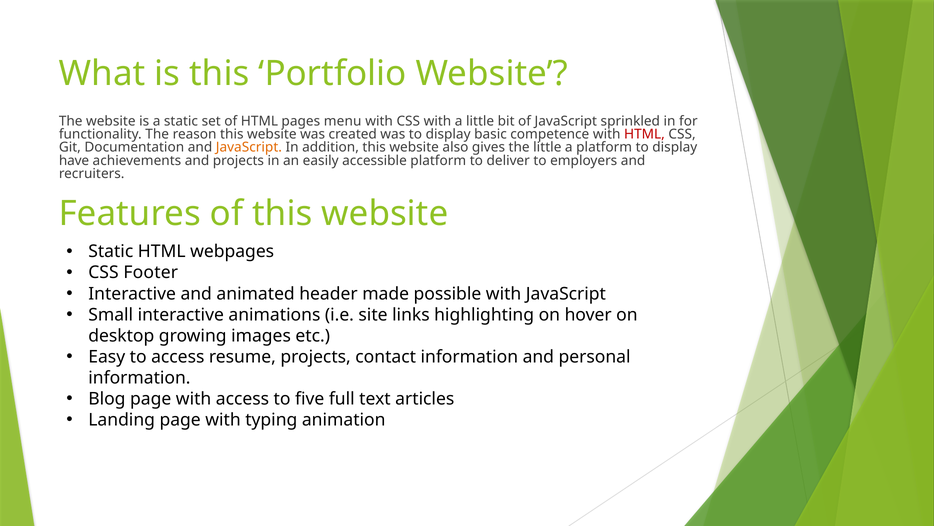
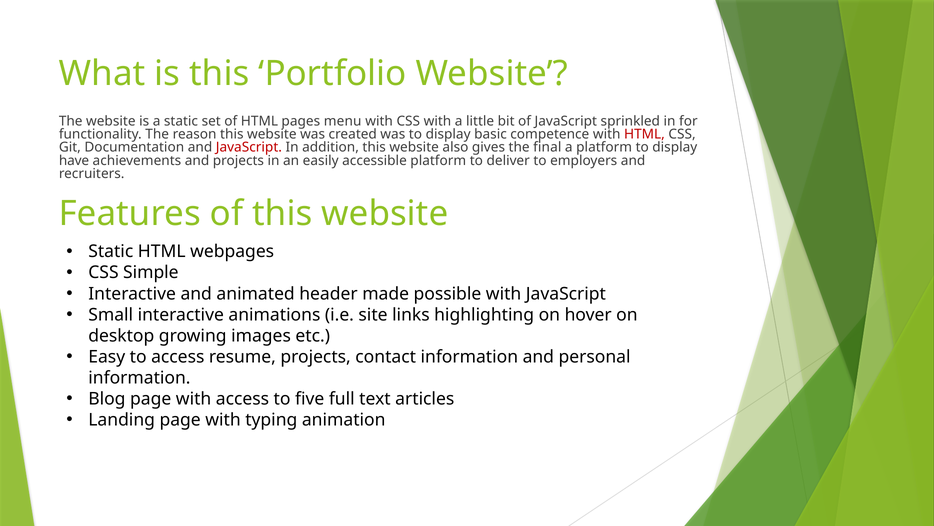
JavaScript colour: orange -> red (249, 147)
the little: little -> final (547, 147)
Footer: Footer -> Simple (151, 272)
